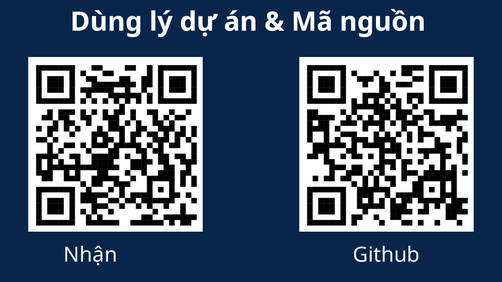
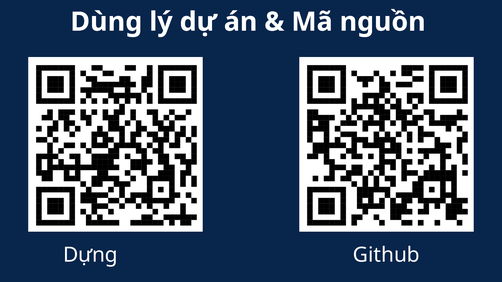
Nhận: Nhận -> Dựng (91, 255)
